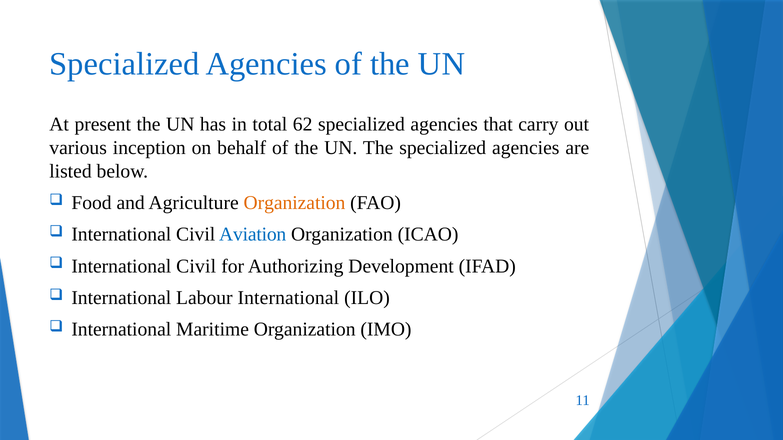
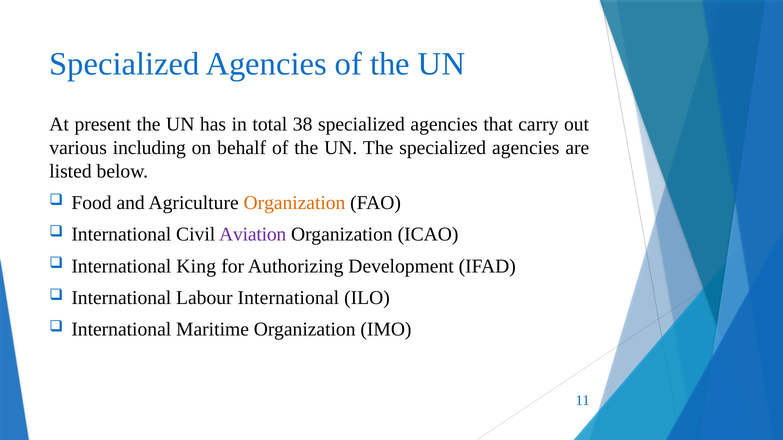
62: 62 -> 38 (303, 124)
inception: inception -> including (149, 148)
Aviation colour: blue -> purple (253, 235)
Civil: Civil -> King (196, 266)
